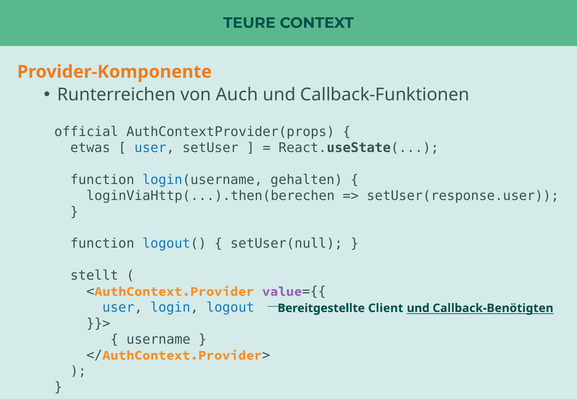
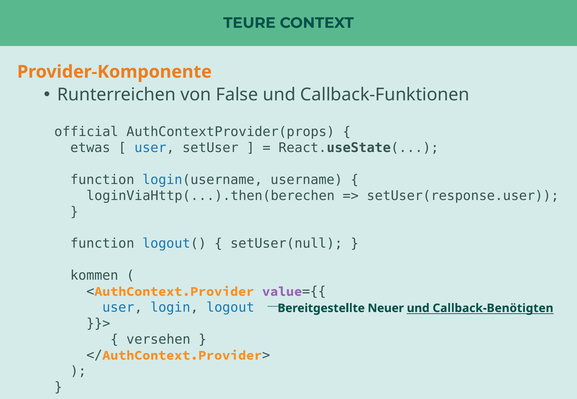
Auch: Auch -> False (237, 95)
gehalten: gehalten -> username (307, 180)
stellt: stellt -> kommen (94, 276)
Client: Client -> Neuer (386, 309)
username: username -> versehen (158, 340)
